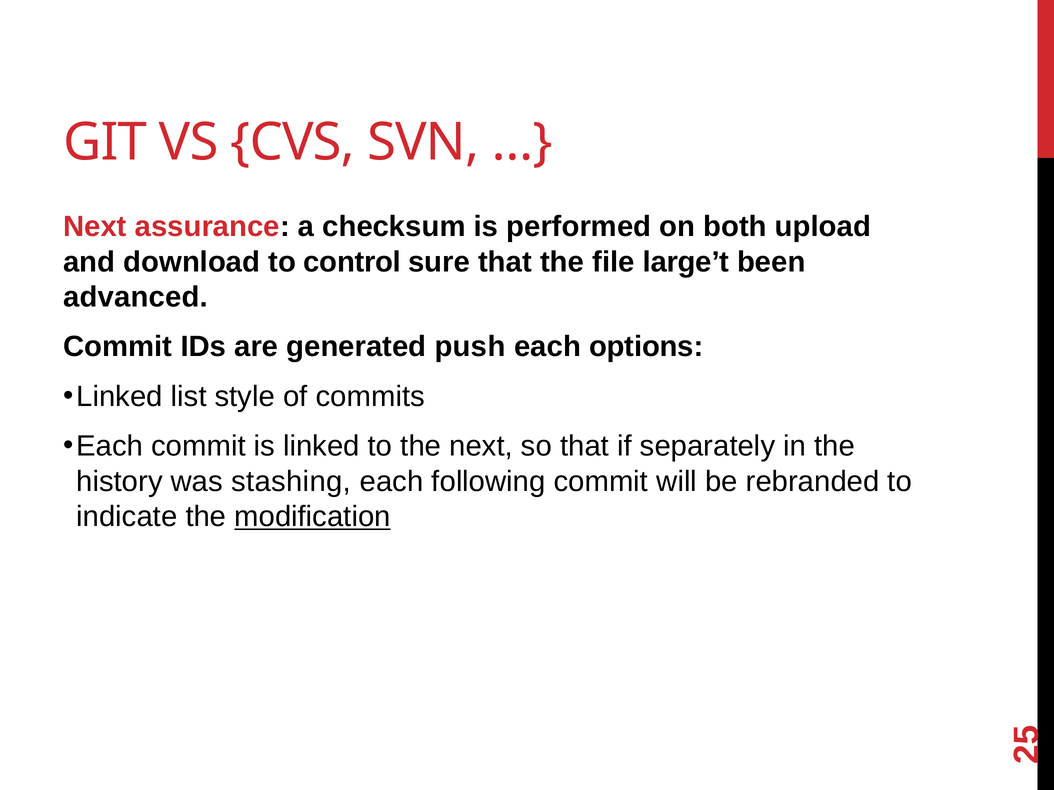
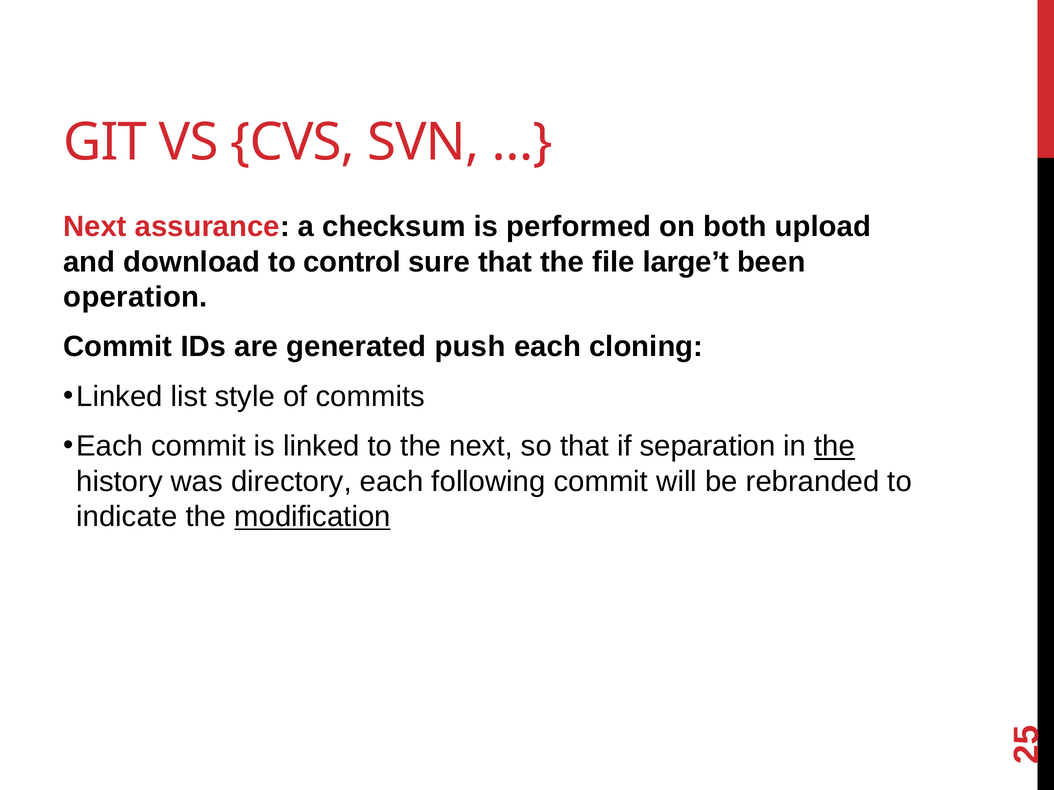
advanced: advanced -> operation (135, 297)
options: options -> cloning (646, 347)
separately: separately -> separation (708, 447)
the underline: none -> present (835, 447)
stashing: stashing -> directory (291, 482)
